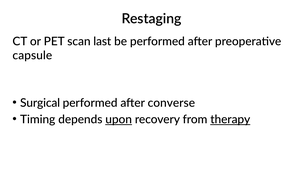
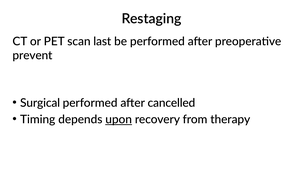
capsule: capsule -> prevent (32, 56)
converse: converse -> cancelled (171, 103)
therapy underline: present -> none (230, 119)
